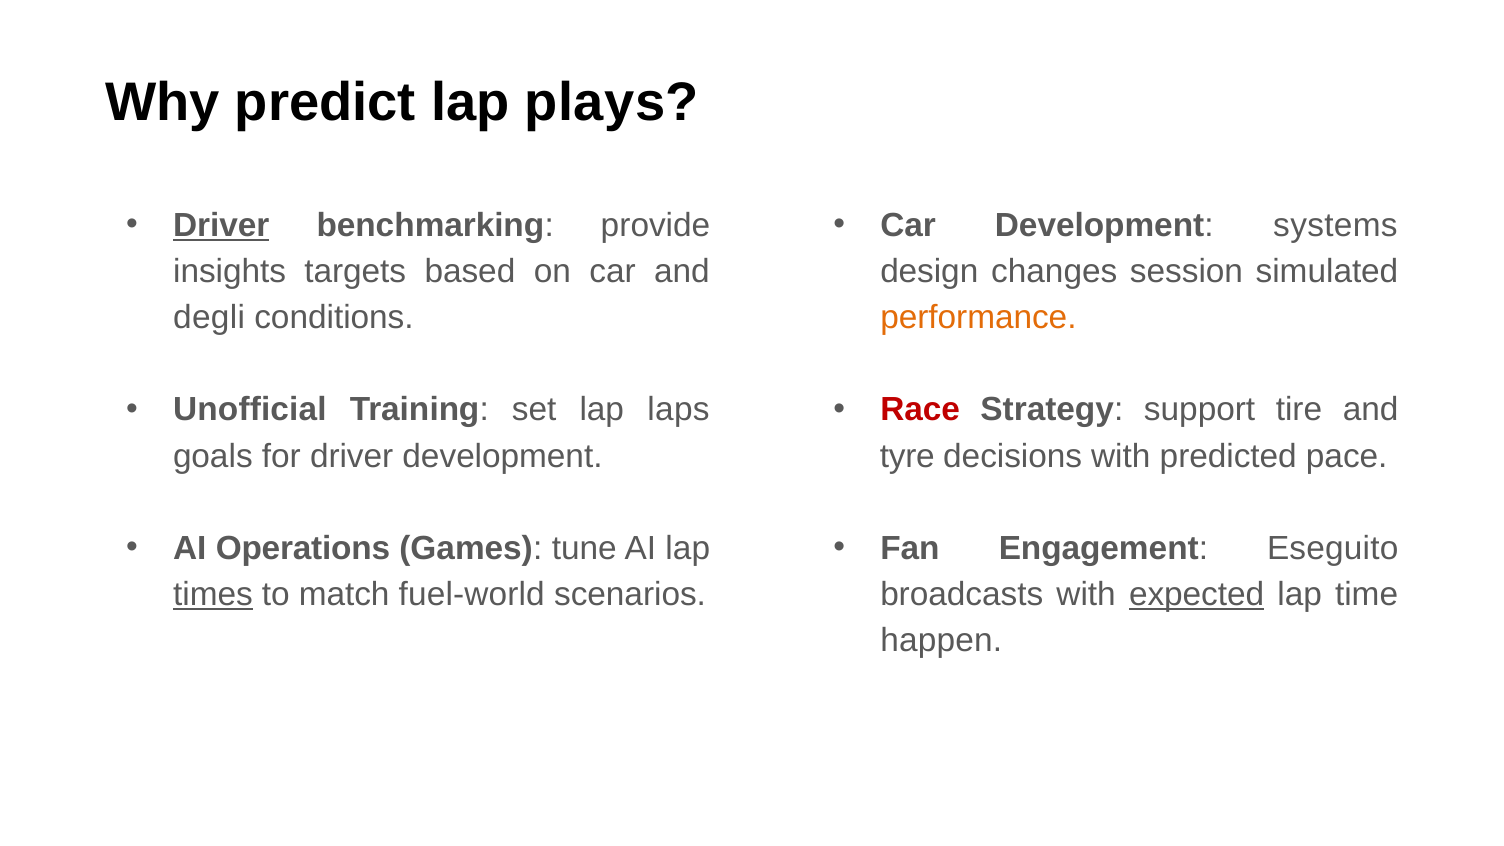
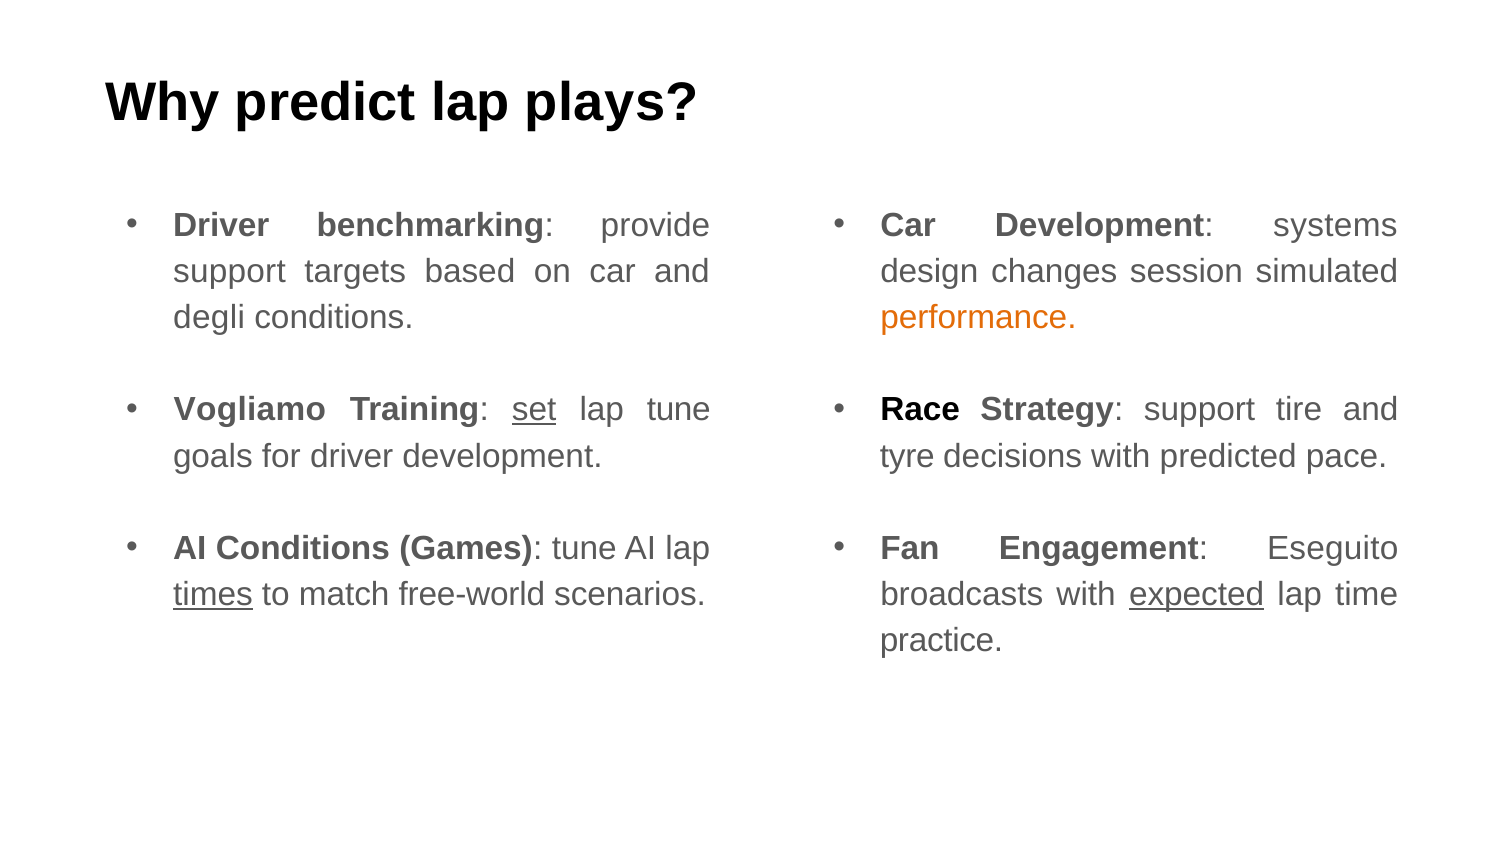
Driver underline: present -> none (221, 226)
insights: insights -> support (229, 272)
Unofficial: Unofficial -> Vogliamo (250, 410)
set underline: none -> present (534, 410)
lap laps: laps -> tune (679, 410)
Race colour: red -> black (920, 410)
AI Operations: Operations -> Conditions (303, 548)
fuel-world: fuel-world -> free-world (472, 594)
happen: happen -> practice (941, 640)
